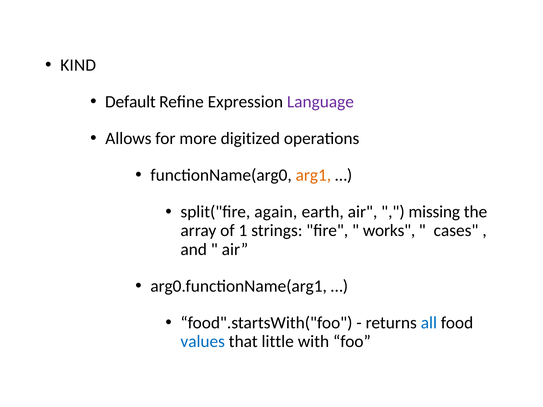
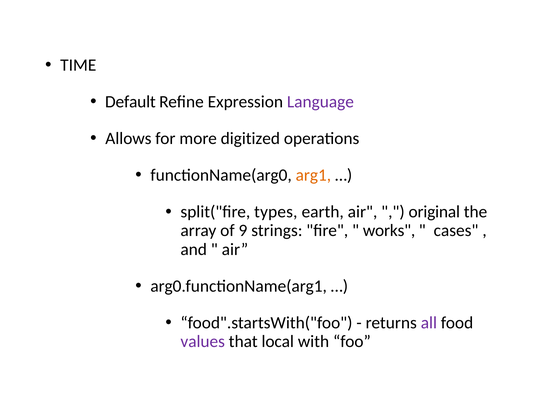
KIND: KIND -> TIME (78, 65)
again: again -> types (276, 212)
missing: missing -> original (434, 212)
1: 1 -> 9 (243, 231)
all colour: blue -> purple (429, 323)
values colour: blue -> purple (203, 342)
little: little -> local (278, 342)
